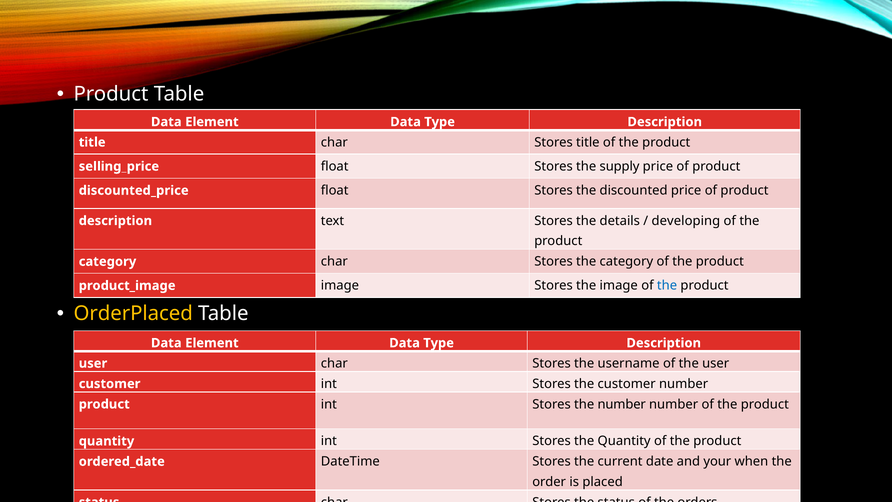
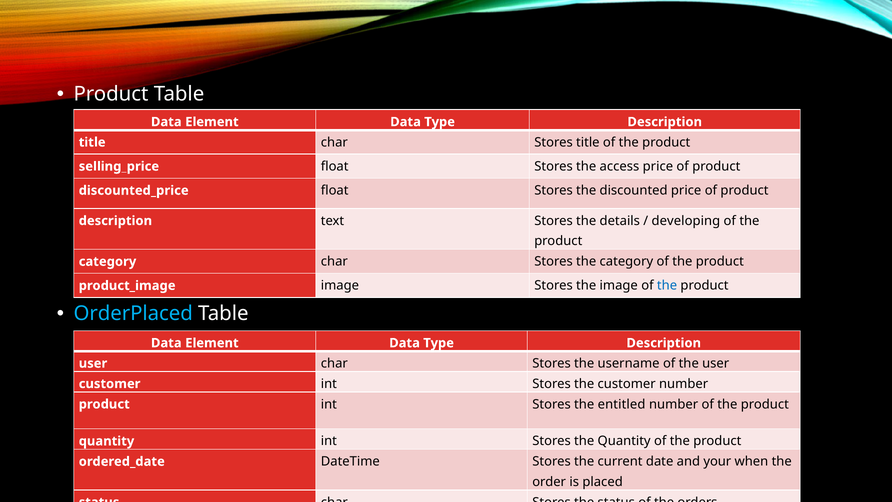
supply: supply -> access (619, 166)
OrderPlaced colour: yellow -> light blue (133, 314)
the number: number -> entitled (622, 404)
